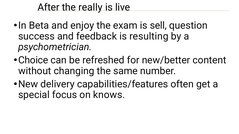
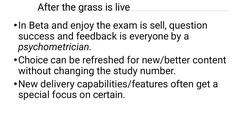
really: really -> grass (91, 7)
resulting: resulting -> everyone (149, 36)
same: same -> study (125, 71)
knows: knows -> certain (109, 95)
